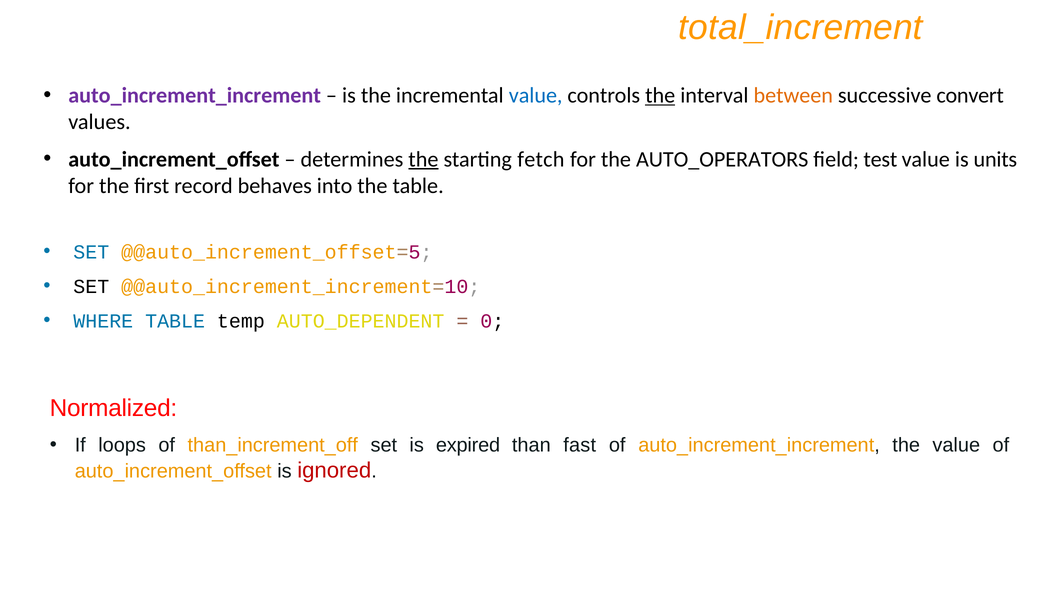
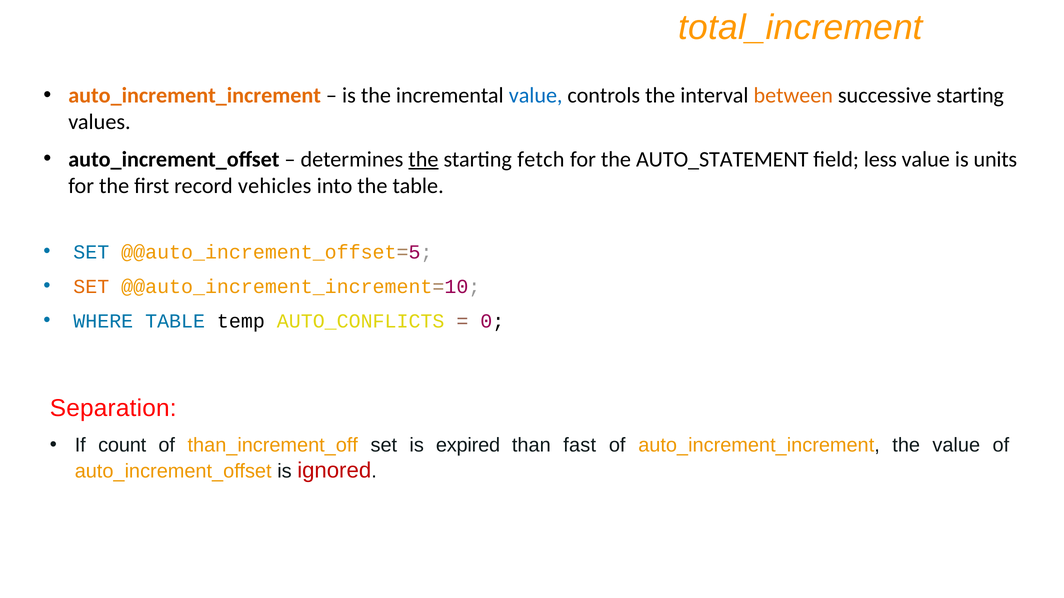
auto_increment_increment colour: purple -> orange (195, 96)
the underline: present -> none (660, 96)
successive convert: convert -> starting (970, 96)
AUTO_OPERATORS: AUTO_OPERATORS -> AUTO_STATEMENT (722, 159)
test: test -> less (880, 159)
behaves: behaves -> vehicles (275, 186)
SET colour: black -> orange (91, 287)
AUTO_DEPENDENT: AUTO_DEPENDENT -> AUTO_CONFLICTS (361, 321)
Normalized: Normalized -> Separation (113, 409)
loops: loops -> count (122, 446)
